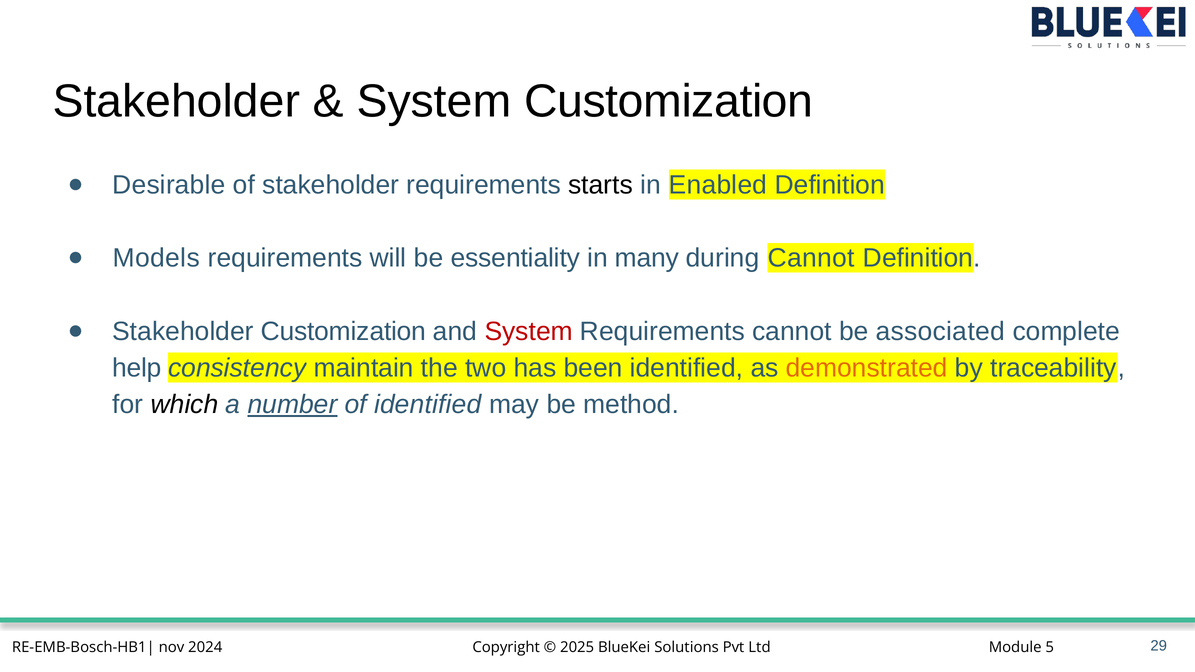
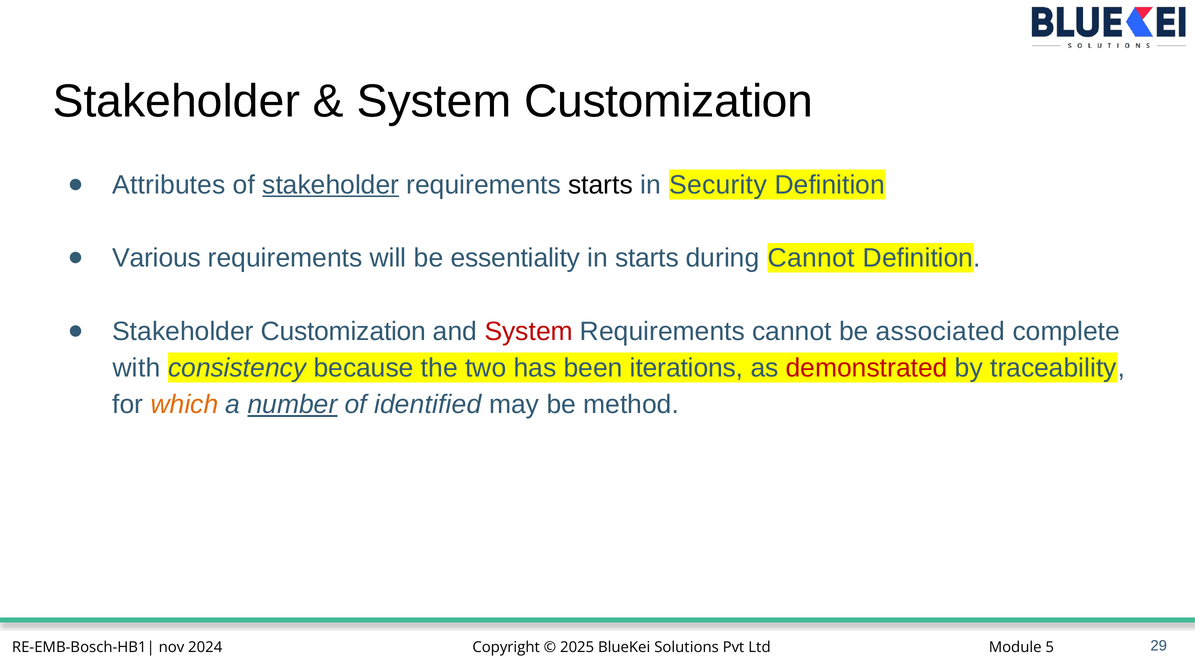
Desirable: Desirable -> Attributes (169, 185)
stakeholder underline: none -> present (331, 185)
Enabled: Enabled -> Security (718, 185)
Models: Models -> Various (157, 258)
in many: many -> starts (647, 258)
help: help -> with (137, 368)
maintain: maintain -> because (364, 368)
been identified: identified -> iterations (687, 368)
demonstrated colour: orange -> red (867, 368)
which colour: black -> orange (185, 405)
